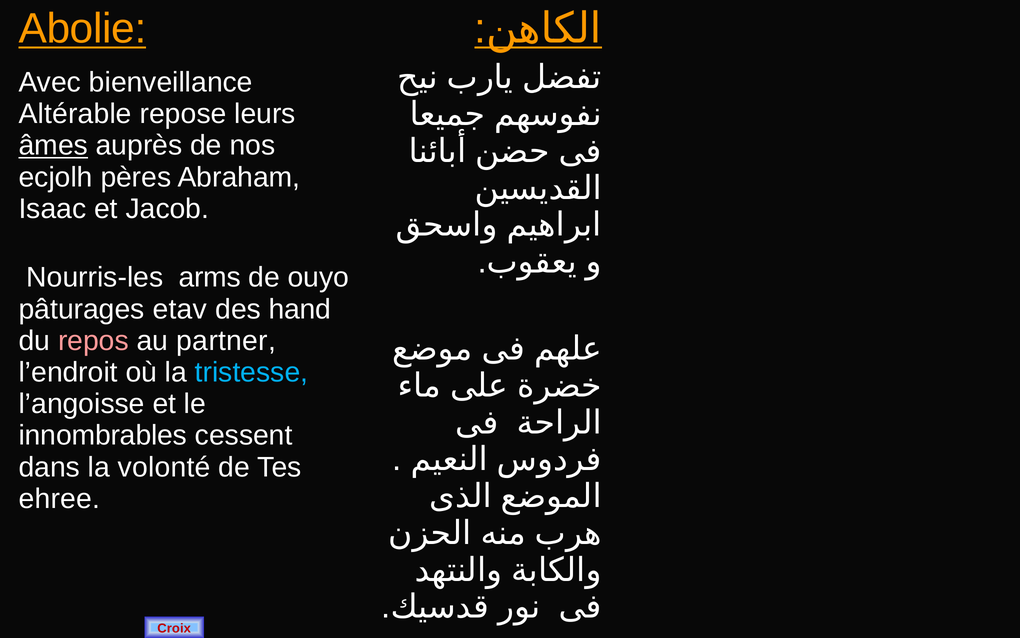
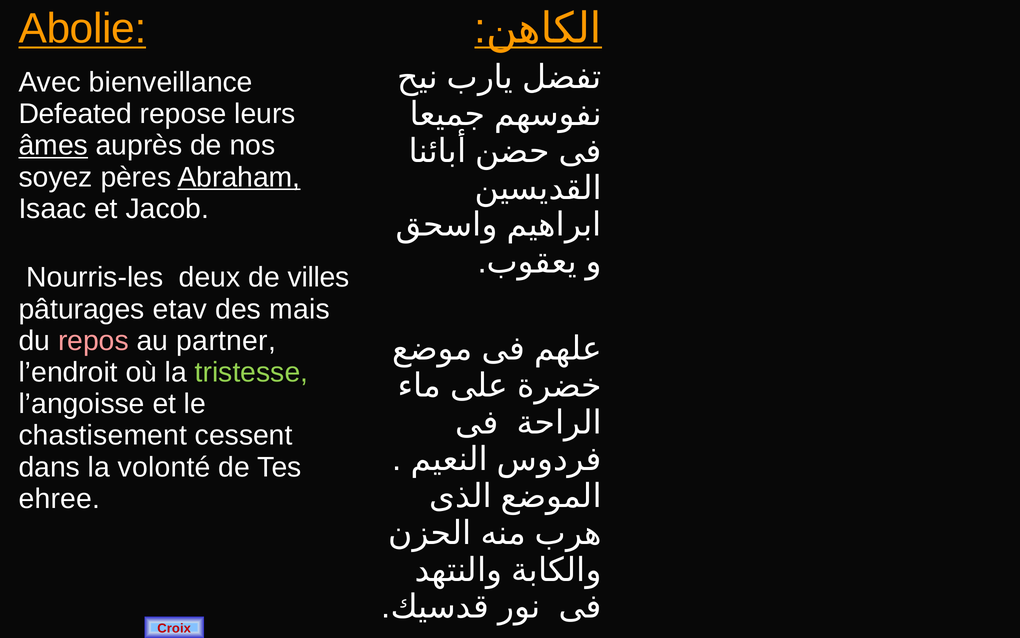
Altérable: Altérable -> Defeated (75, 114)
ecjolh: ecjolh -> soyez (56, 177)
Abraham underline: none -> present (239, 177)
arms: arms -> deux (210, 277)
ouyo: ouyo -> villes (318, 277)
hand: hand -> mais (300, 309)
tristesse colour: light blue -> light green (252, 372)
innombrables: innombrables -> chastisement (103, 435)
